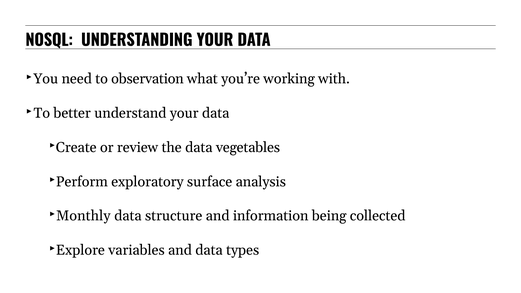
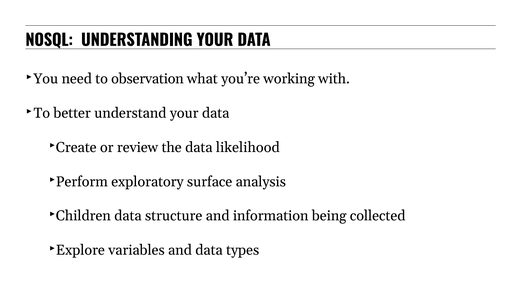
vegetables: vegetables -> likelihood (248, 147)
Monthly: Monthly -> Children (83, 216)
